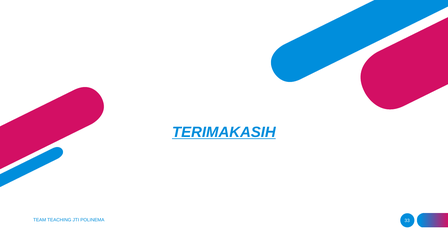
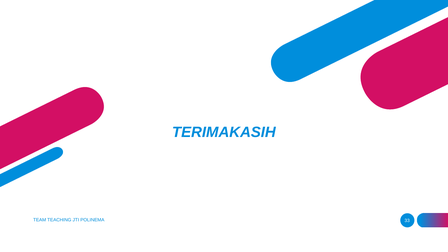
TERIMAKASIH underline: present -> none (224, 132)
